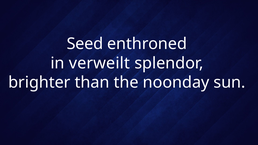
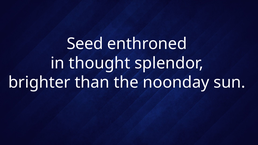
verweilt: verweilt -> thought (99, 63)
